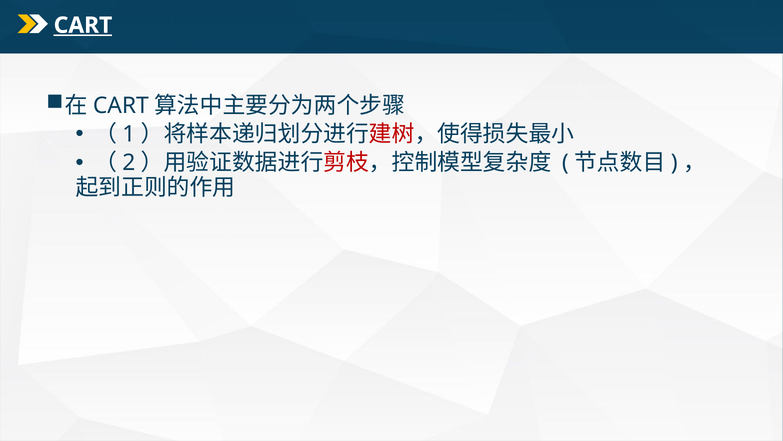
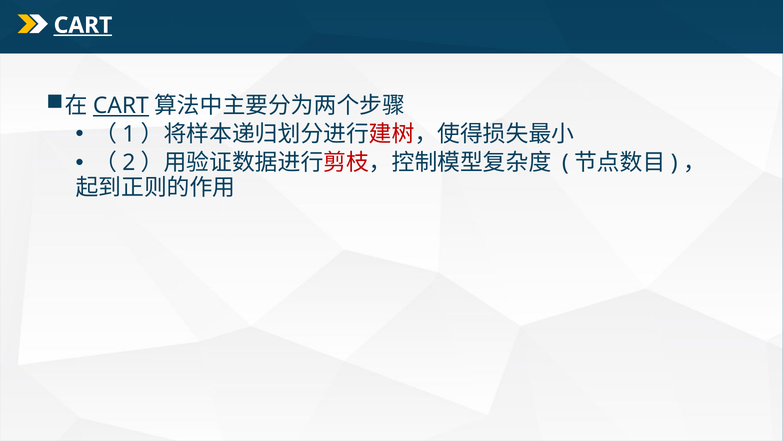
CART underline: none -> present (121, 106)
